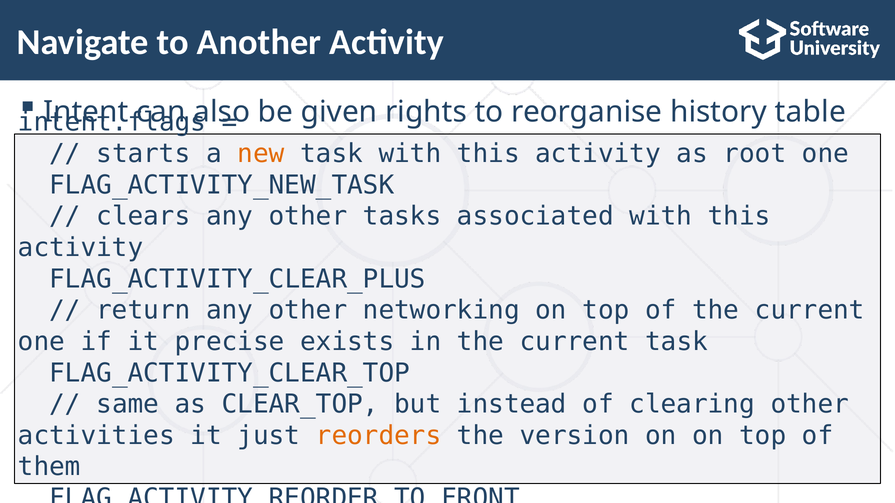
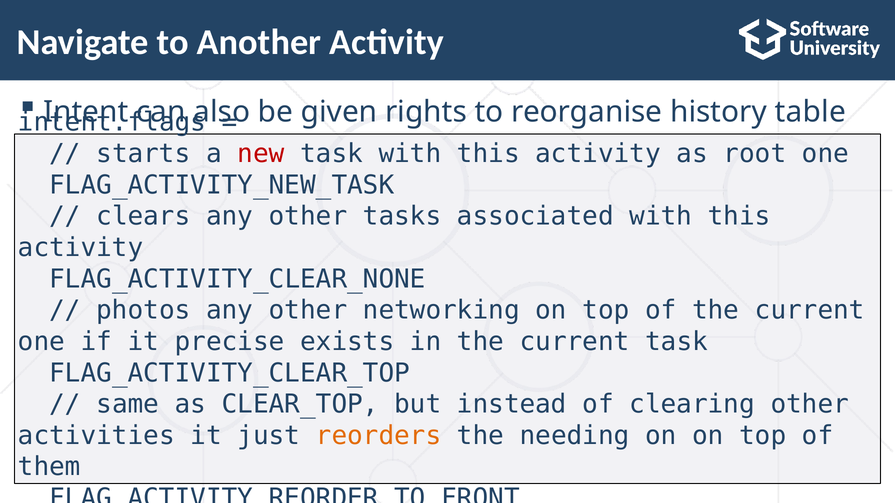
new colour: orange -> red (261, 154)
FLAG_ACTIVITY_CLEAR_PLUS: FLAG_ACTIVITY_CLEAR_PLUS -> FLAG_ACTIVITY_CLEAR_NONE (237, 279)
return: return -> photos (143, 311)
version: version -> needing (575, 436)
